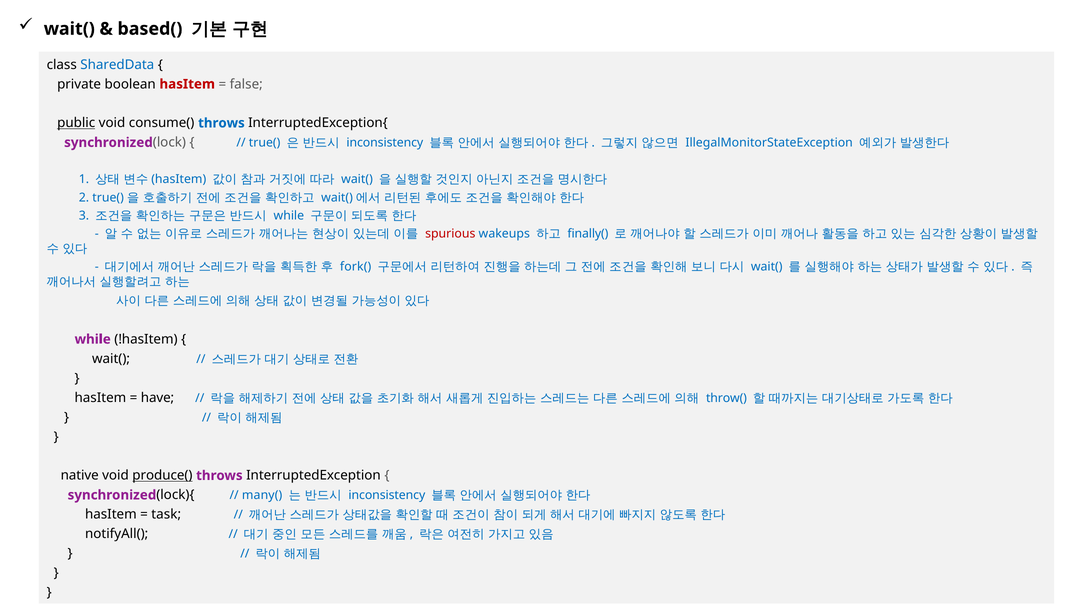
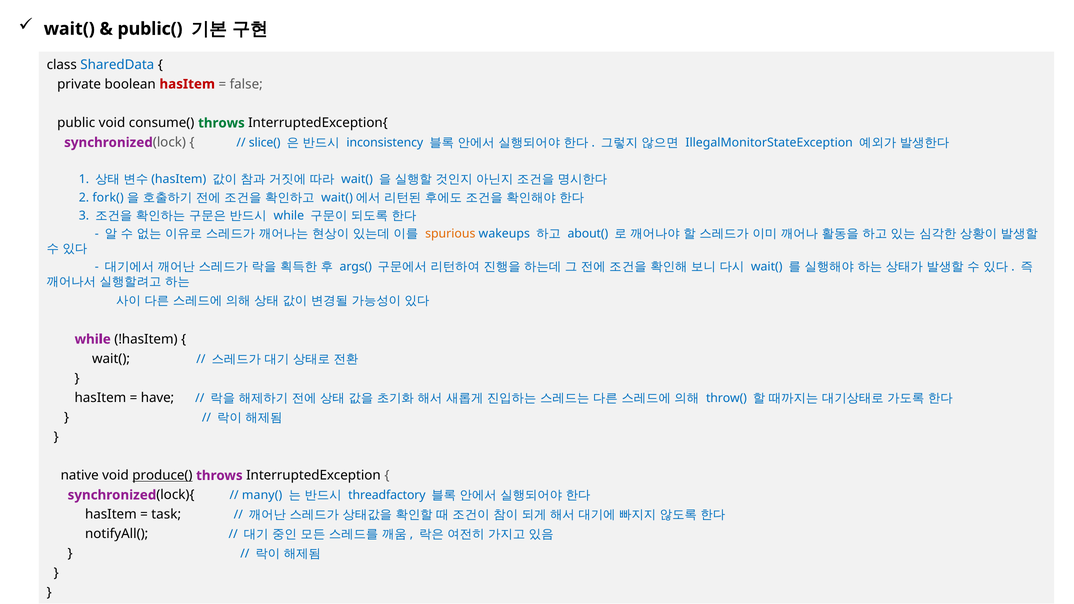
based(: based( -> public( (150, 29)
public underline: present -> none (76, 123)
throws colour: blue -> green (221, 123)
true(: true( -> slice( (265, 143)
2 true(: true( -> fork( (108, 198)
spurious colour: red -> orange (450, 234)
finally(: finally( -> about( (588, 234)
fork(: fork( -> args( (356, 267)
inconsistency: inconsistency -> threadfactory (387, 495)
